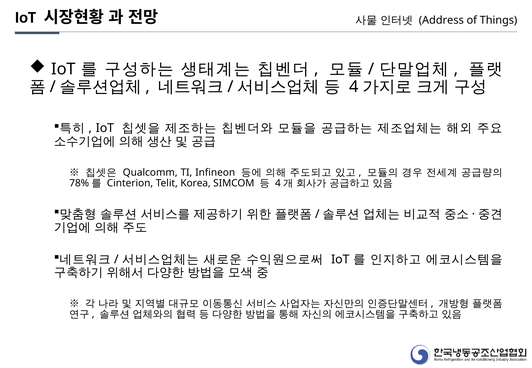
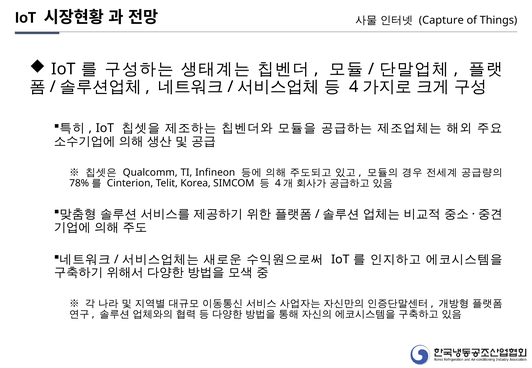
Address: Address -> Capture (441, 20)
